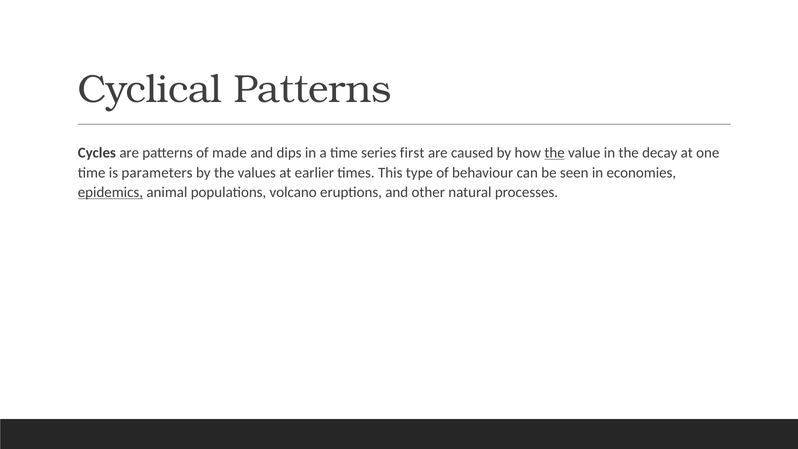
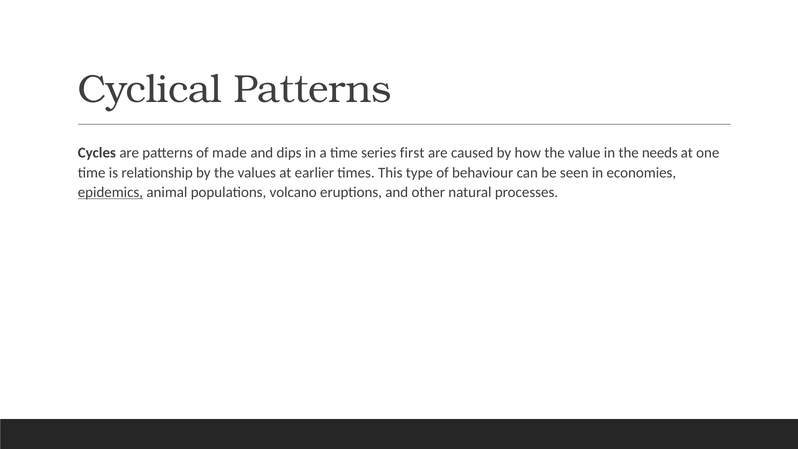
the underline: present -> none (555, 153)
decay: decay -> needs (660, 153)
parameters: parameters -> relationship (157, 173)
